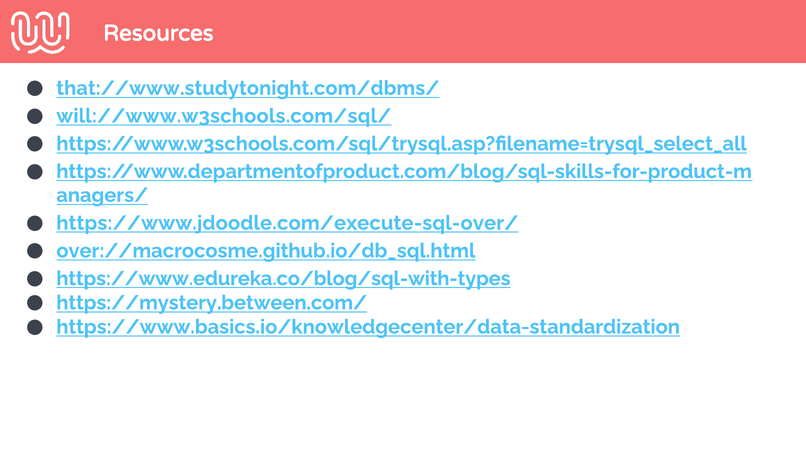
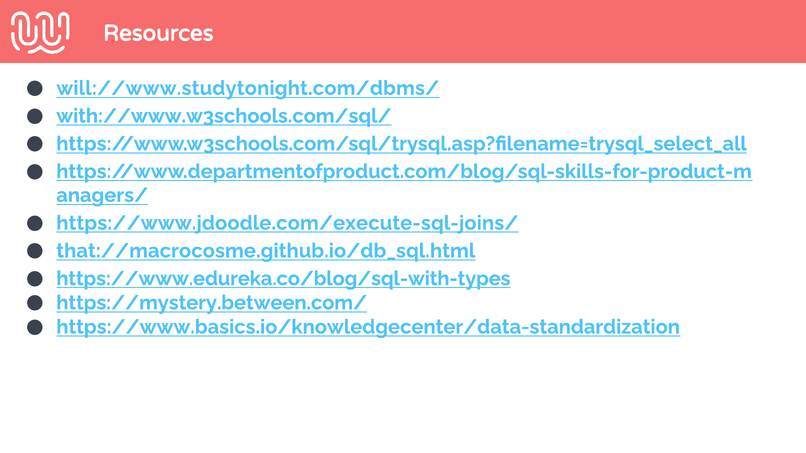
that://www.studytonight.com/dbms/: that://www.studytonight.com/dbms/ -> will://www.studytonight.com/dbms/ (248, 88)
will://www.w3schools.com/sql/: will://www.w3schools.com/sql/ -> with://www.w3schools.com/sql/ (224, 116)
https://www.jdoodle.com/execute-sql-over/: https://www.jdoodle.com/execute-sql-over/ -> https://www.jdoodle.com/execute-sql-joins/ (287, 223)
over://macrocosme.github.io/db_sql.html: over://macrocosme.github.io/db_sql.html -> that://macrocosme.github.io/db_sql.html (266, 251)
